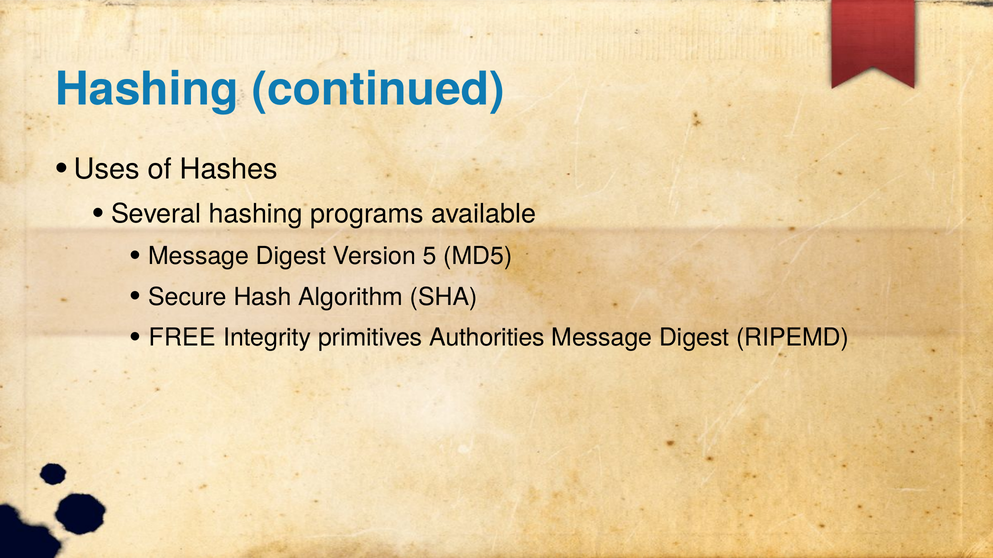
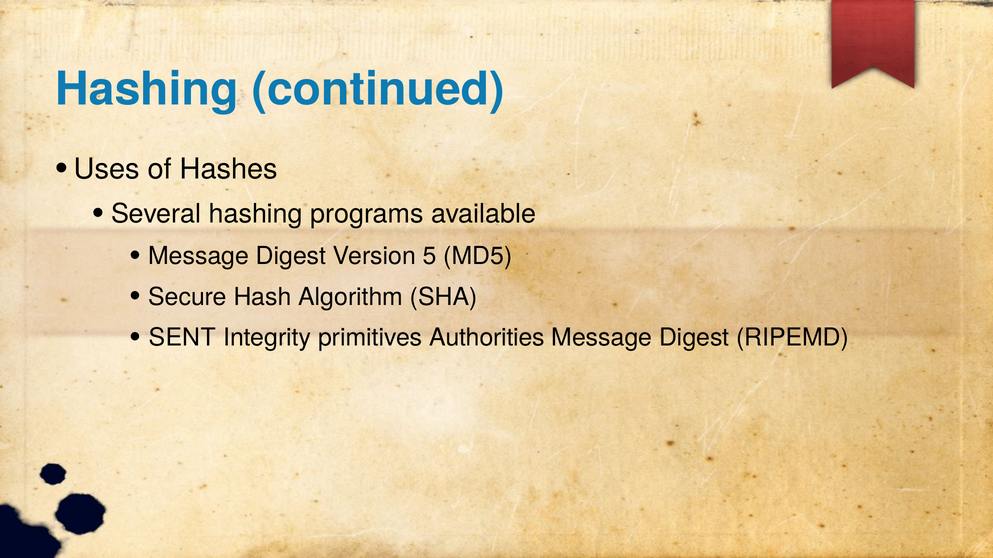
FREE: FREE -> SENT (182, 338)
